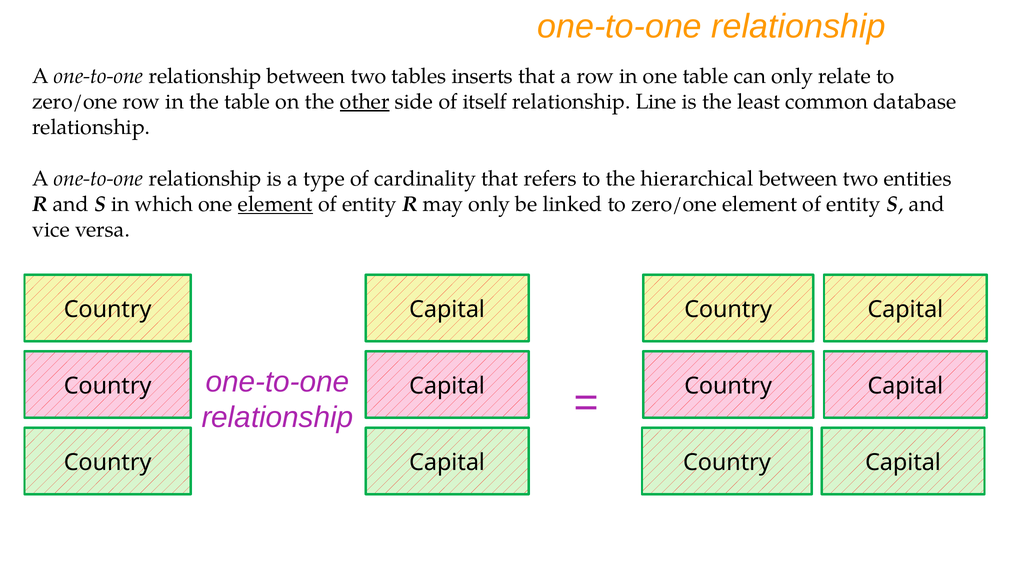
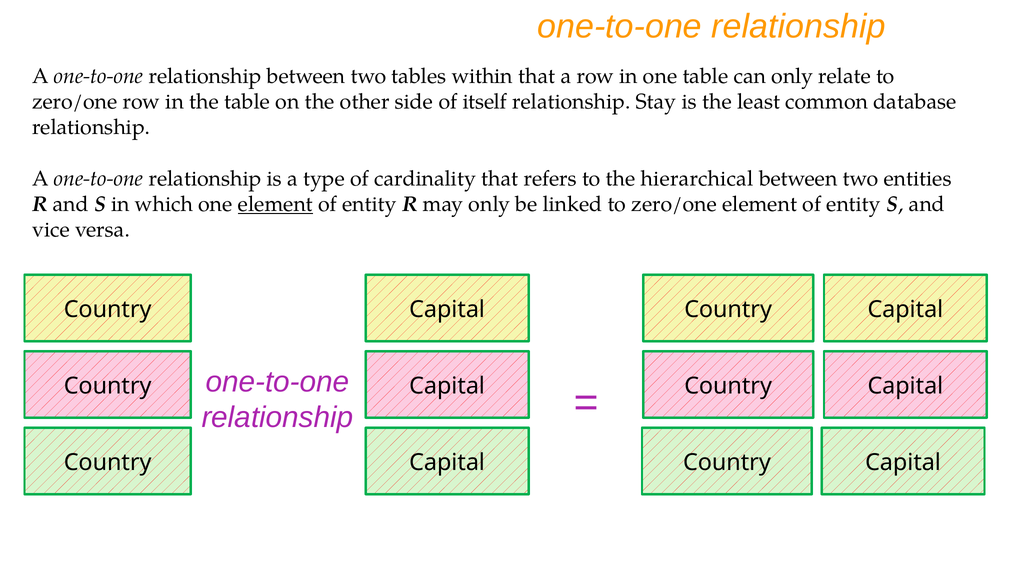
inserts: inserts -> within (482, 76)
other underline: present -> none (365, 102)
Line: Line -> Stay (656, 102)
